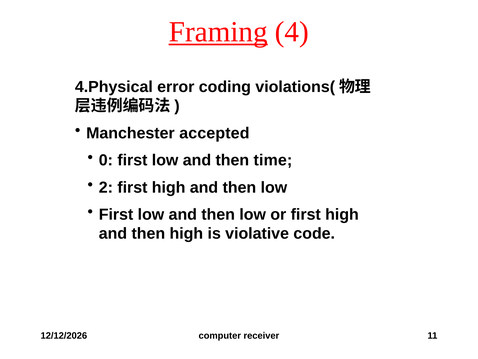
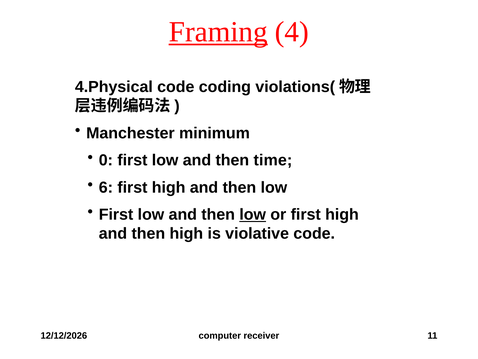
4.Physical error: error -> code (176, 87)
accepted: accepted -> minimum (214, 133)
2: 2 -> 6 (106, 187)
low underline: none -> present (253, 214)
